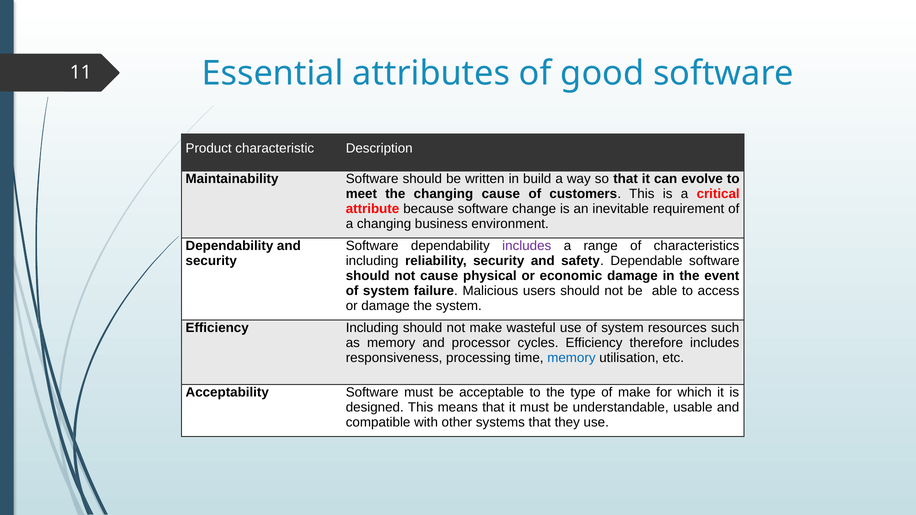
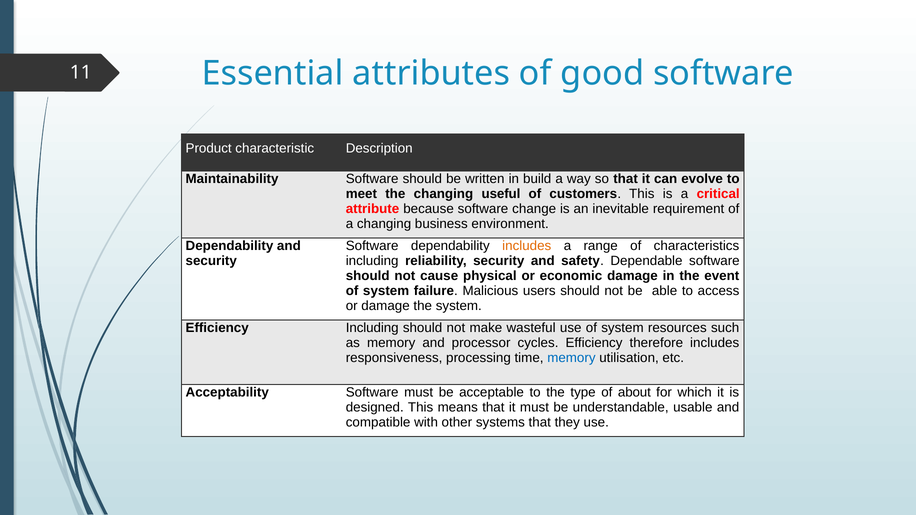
changing cause: cause -> useful (501, 194)
includes colour: purple -> orange (527, 246)
of make: make -> about (634, 392)
